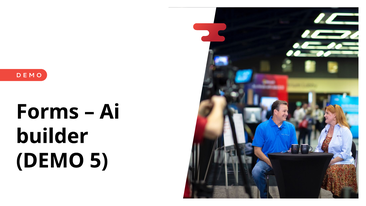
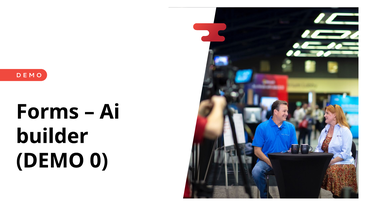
5: 5 -> 0 (99, 161)
